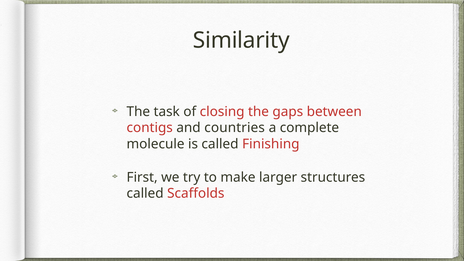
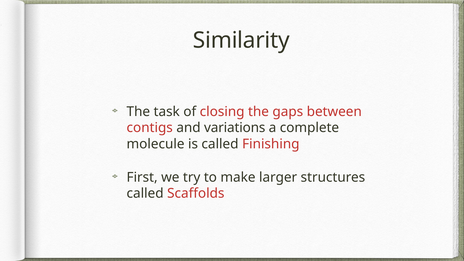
countries: countries -> variations (235, 128)
